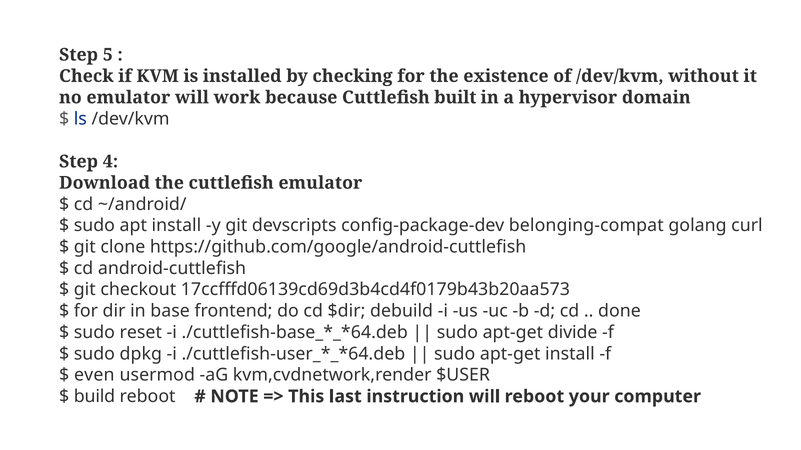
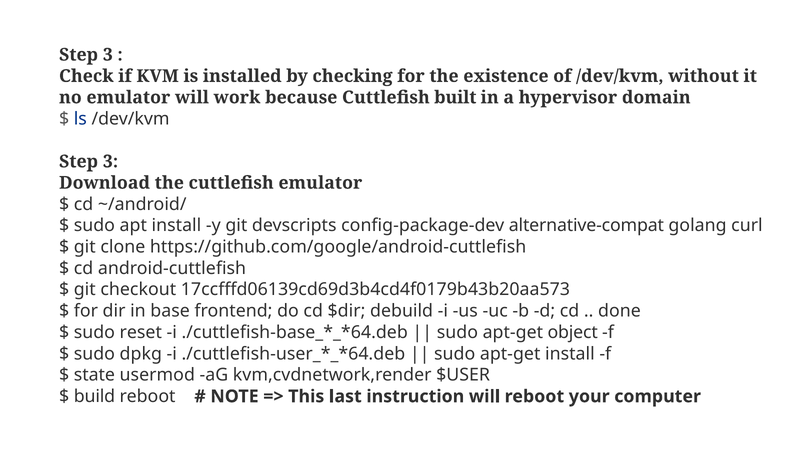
5: 5 -> 3 (108, 55)
4: 4 -> 3 (110, 162)
belonging-compat: belonging-compat -> alternative-compat (586, 226)
divide: divide -> object (573, 333)
even: even -> state (94, 376)
